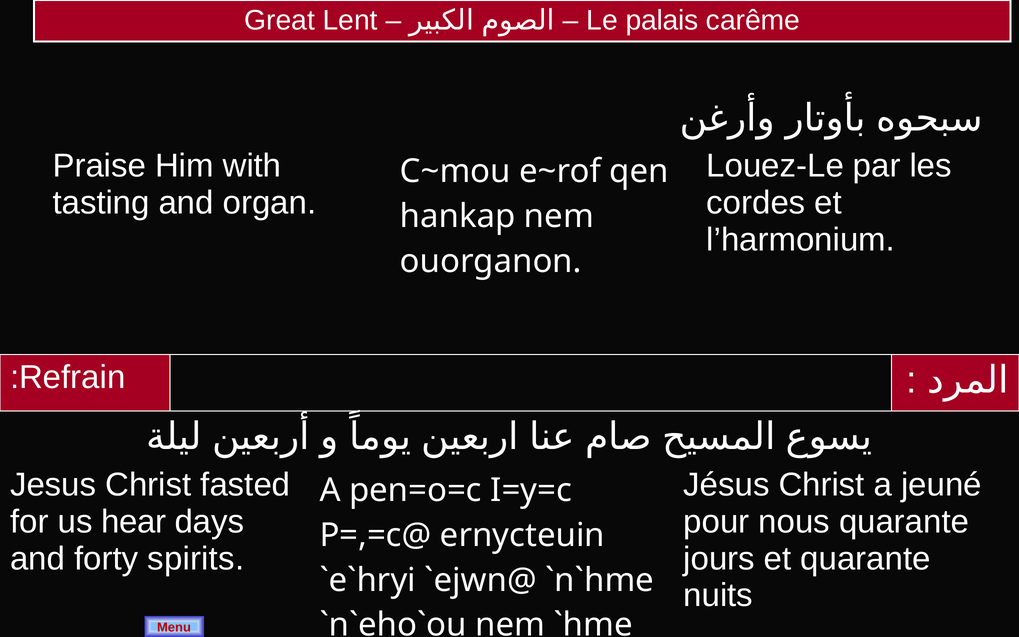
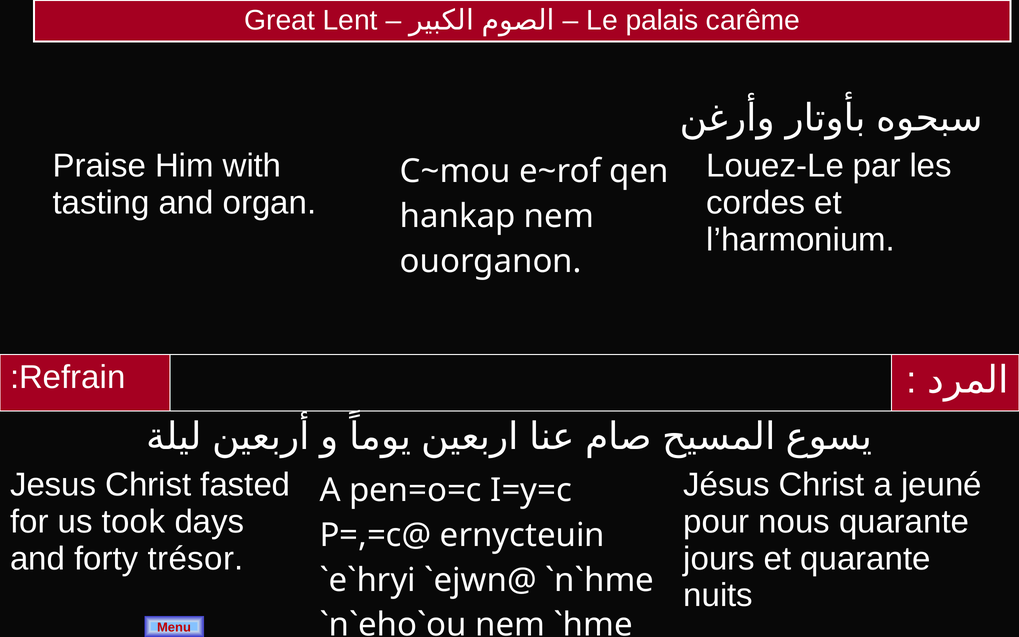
hear: hear -> took (133, 522)
spirits: spirits -> trésor (196, 558)
